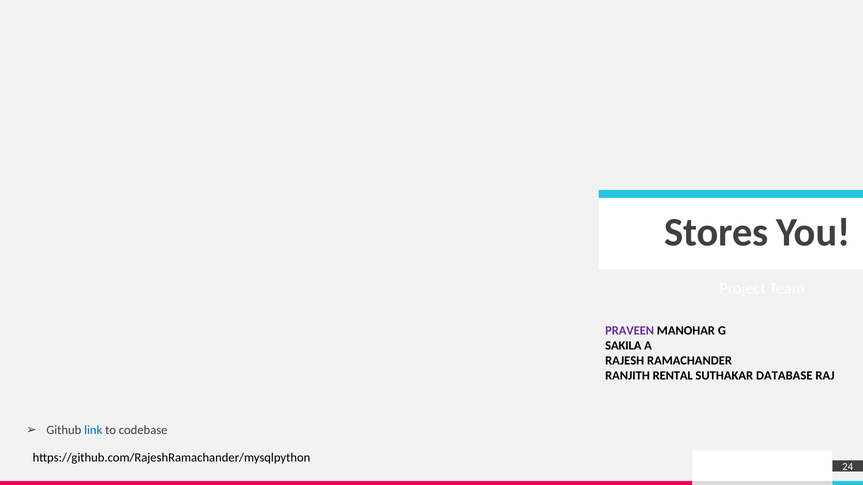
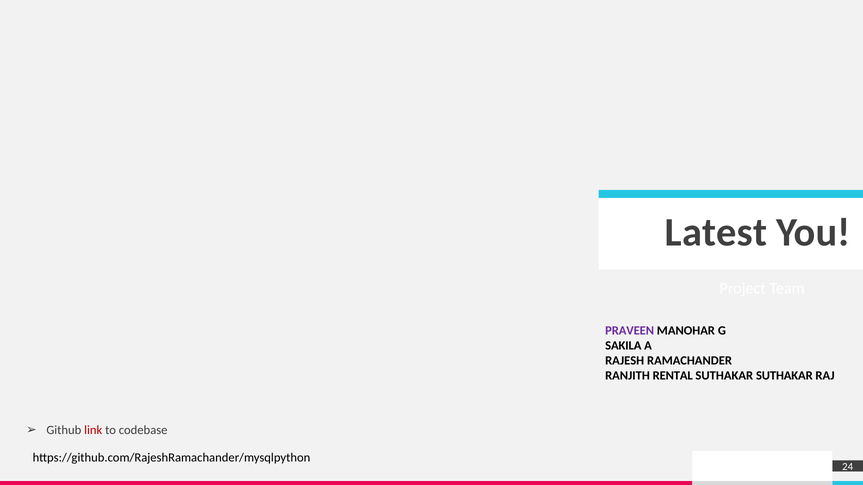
Stores: Stores -> Latest (716, 232)
SUTHAKAR DATABASE: DATABASE -> SUTHAKAR (784, 376)
link colour: blue -> red (93, 430)
